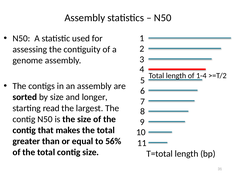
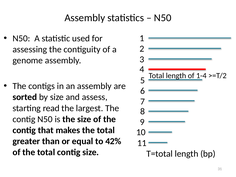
longer: longer -> assess (95, 97)
56%: 56% -> 42% (113, 141)
